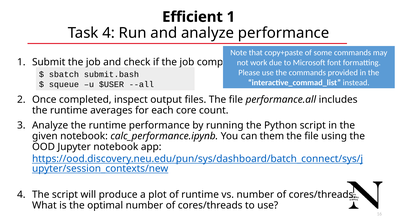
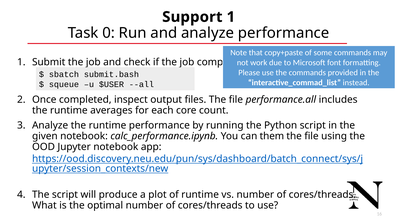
Efficient: Efficient -> Support (192, 17)
Task 4: 4 -> 0 (109, 33)
